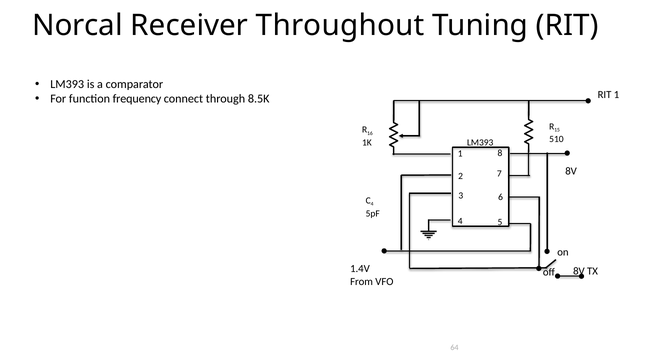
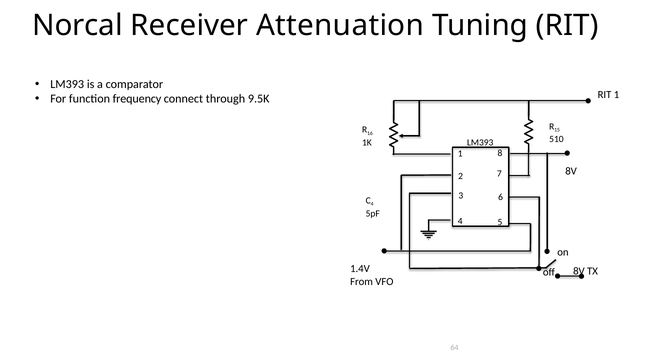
Throughout: Throughout -> Attenuation (340, 26)
8.5K: 8.5K -> 9.5K (259, 99)
